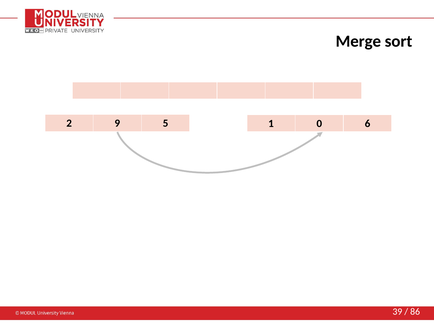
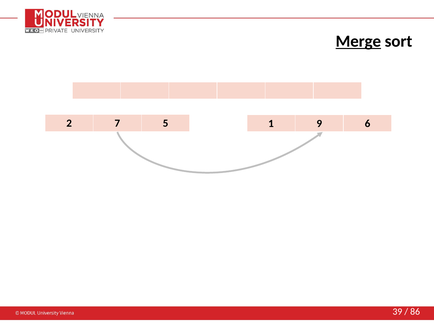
Merge underline: none -> present (358, 41)
9: 9 -> 7 (117, 124)
0: 0 -> 9 (319, 124)
